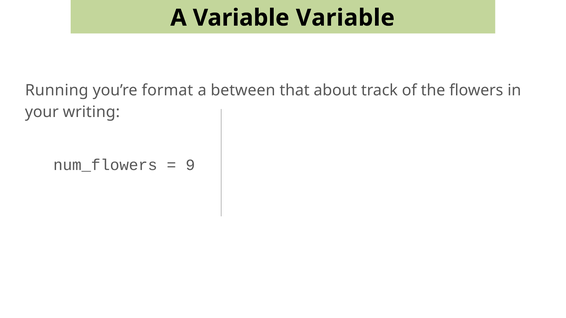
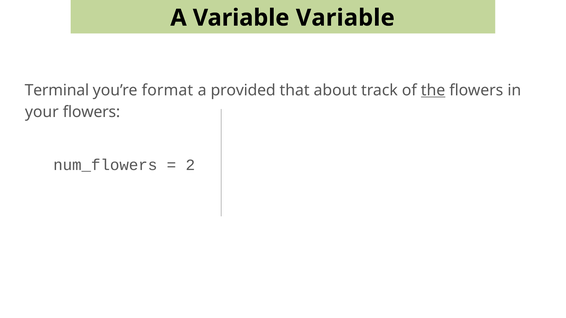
Running: Running -> Terminal (57, 90)
between: between -> provided (243, 90)
the underline: none -> present (433, 90)
your writing: writing -> flowers (91, 112)
9: 9 -> 2 (190, 165)
